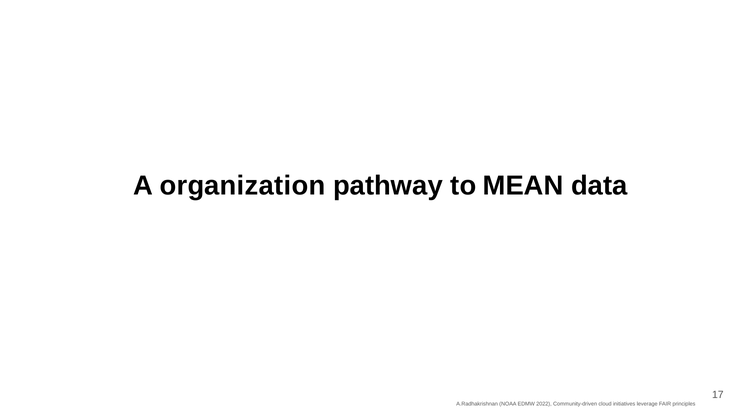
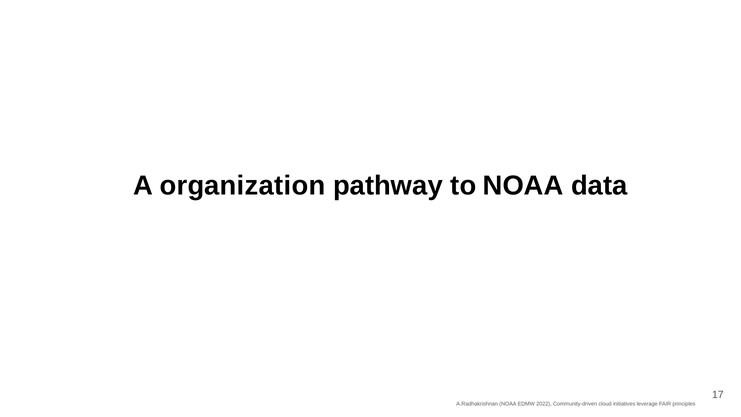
to MEAN: MEAN -> NOAA (523, 186)
